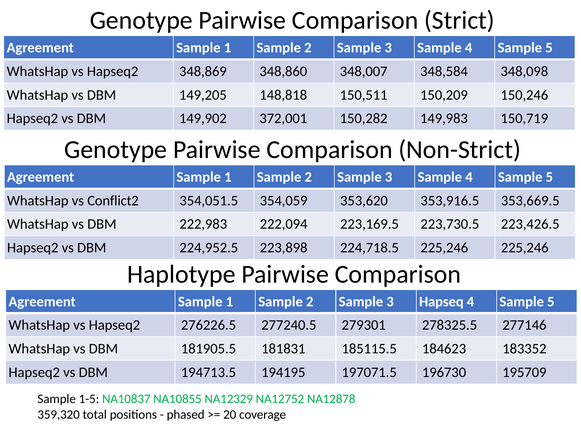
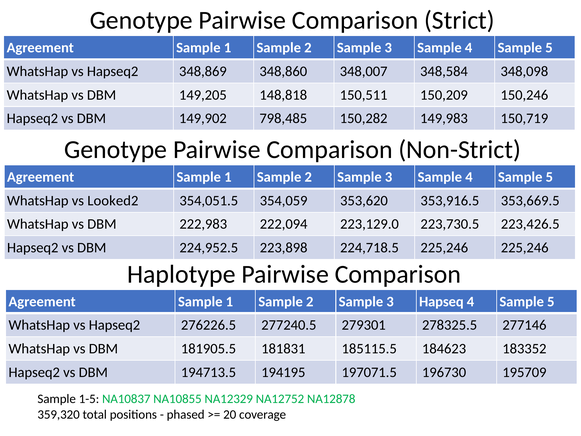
372,001: 372,001 -> 798,485 (283, 118)
Conflict2: Conflict2 -> Looked2 (113, 200)
223,169.5: 223,169.5 -> 223,129.0 (369, 224)
